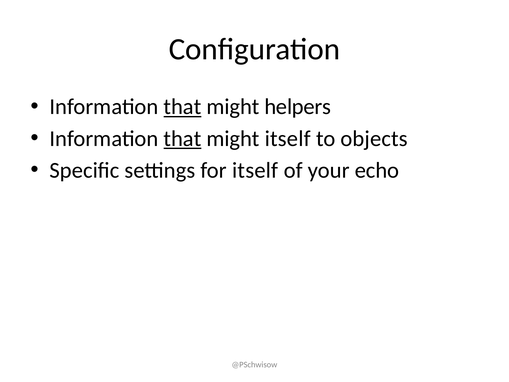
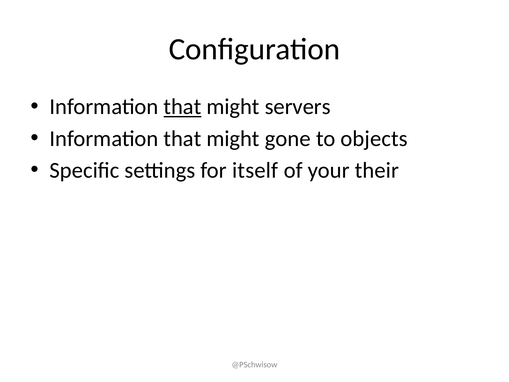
helpers: helpers -> servers (298, 107)
that underline: present -> none (182, 138)
might itself: itself -> gone (288, 138)
echo: echo -> their (377, 170)
